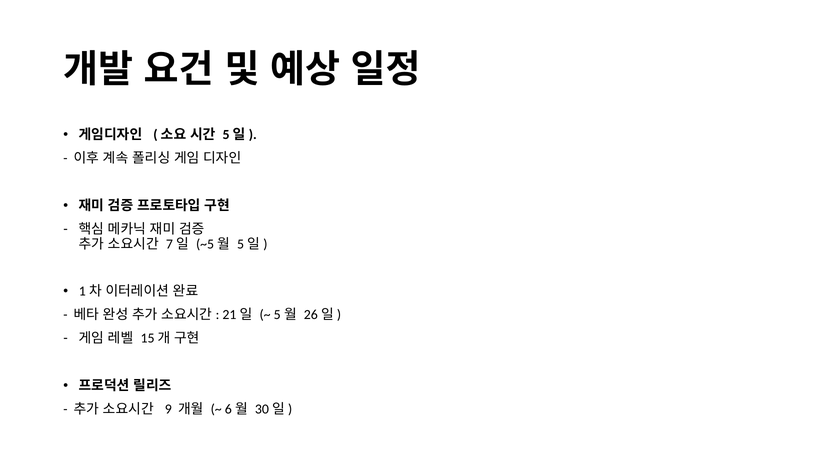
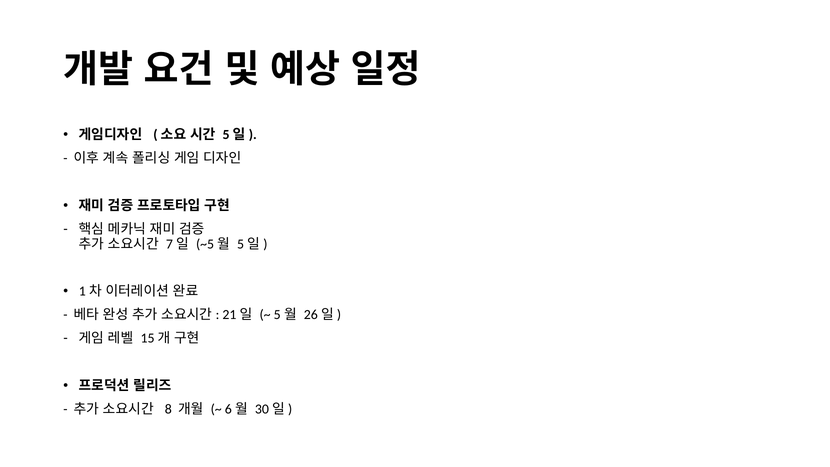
9: 9 -> 8 (168, 409)
